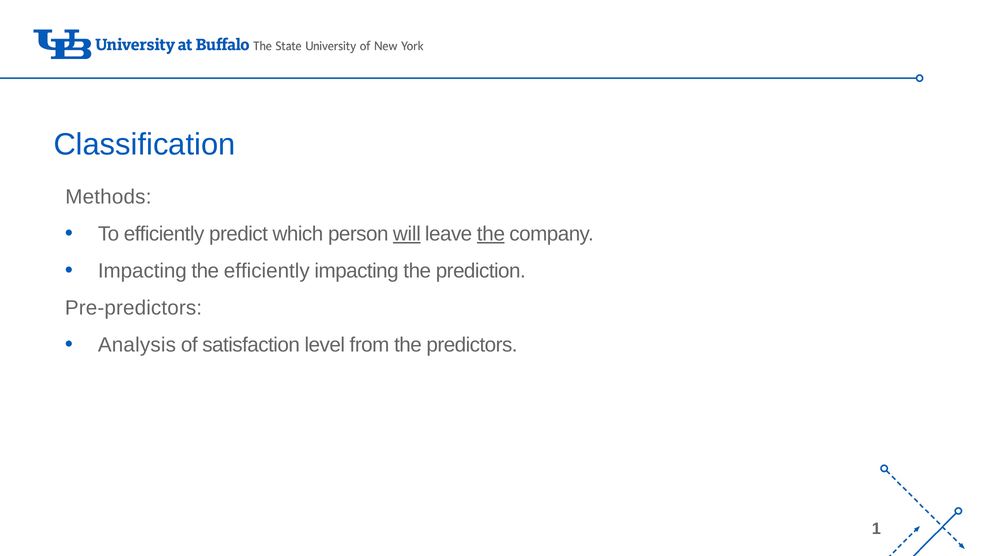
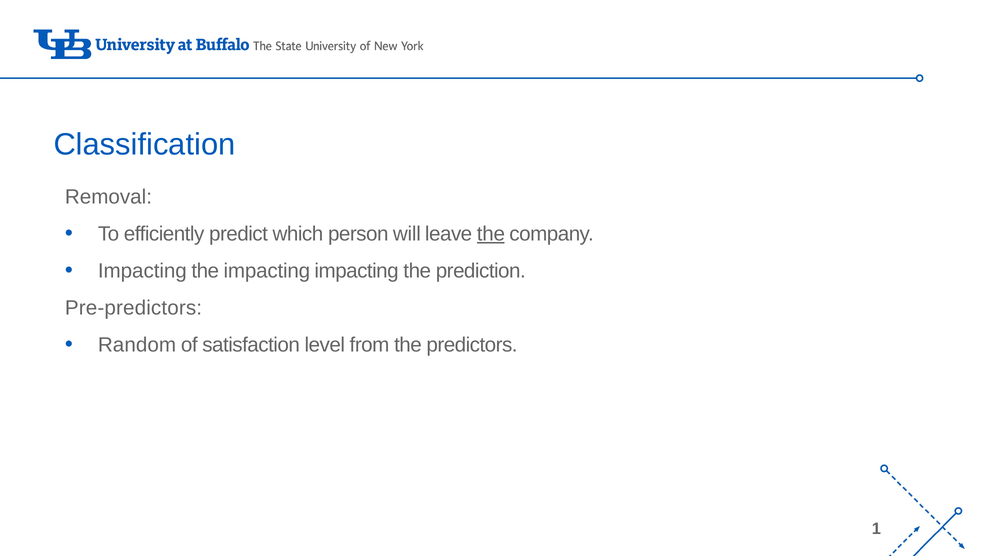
Methods: Methods -> Removal (108, 197)
will underline: present -> none (407, 234)
the efficiently: efficiently -> impacting (267, 271)
Analysis: Analysis -> Random (137, 345)
